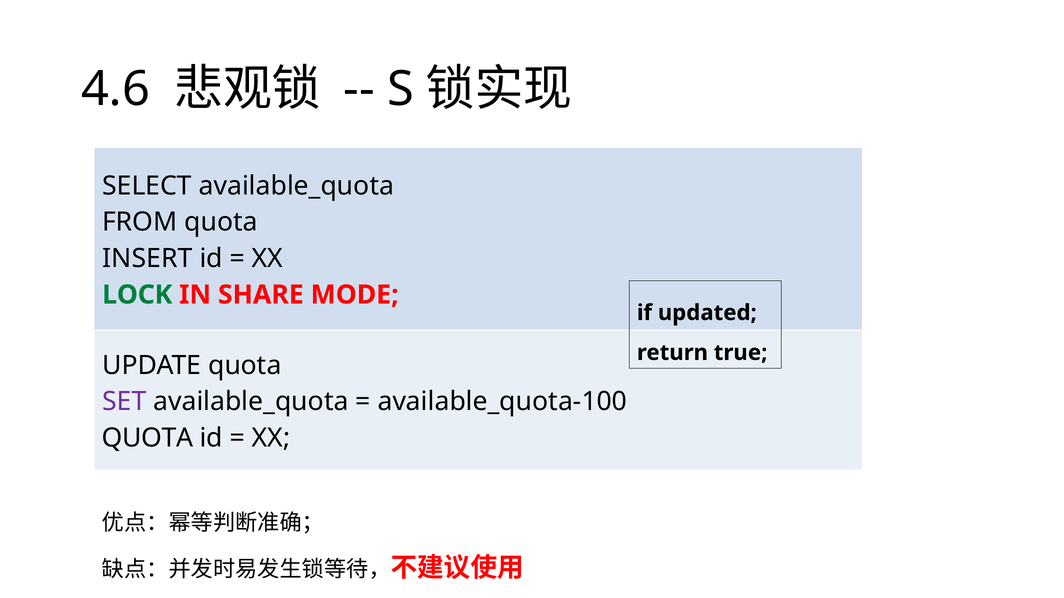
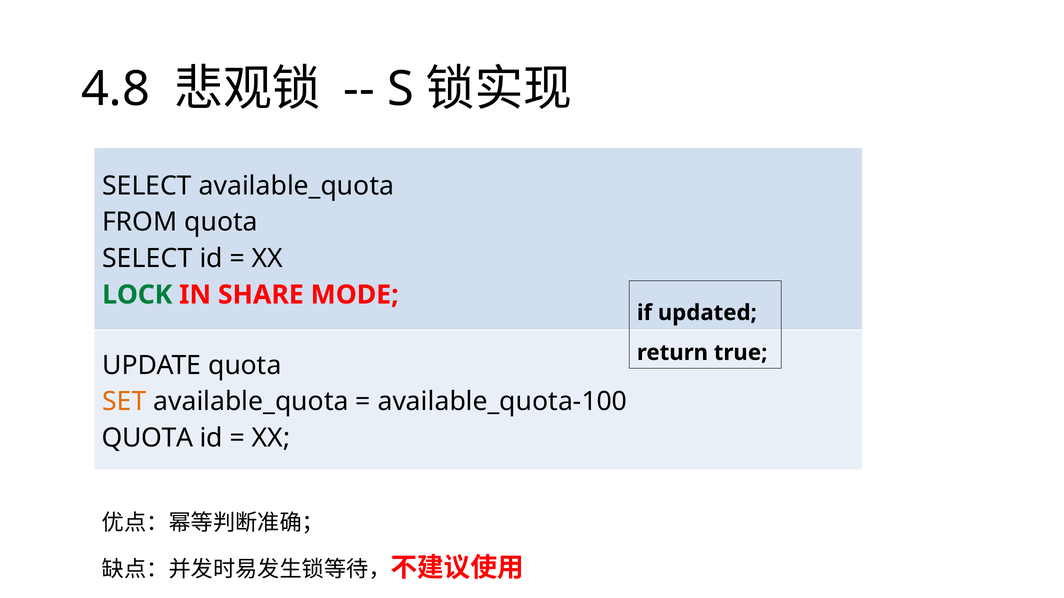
4.6: 4.6 -> 4.8 (116, 89)
INSERT: INSERT -> SELECT (147, 259)
SET colour: purple -> orange (124, 402)
